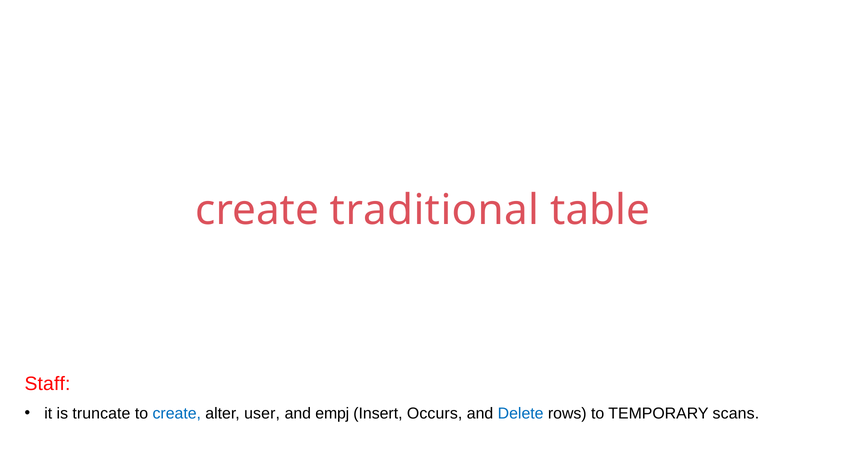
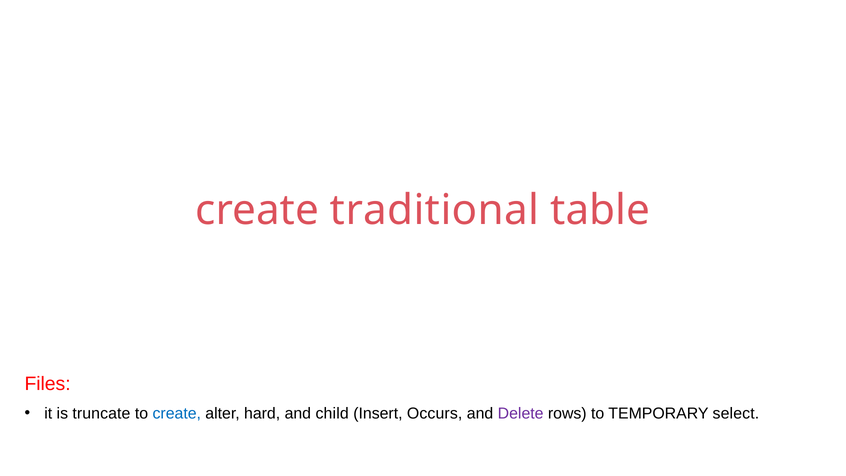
Staff: Staff -> Files (48, 384)
user: user -> hard (262, 413)
empj: empj -> child (332, 413)
Delete colour: blue -> purple (521, 413)
scans: scans -> select (736, 413)
